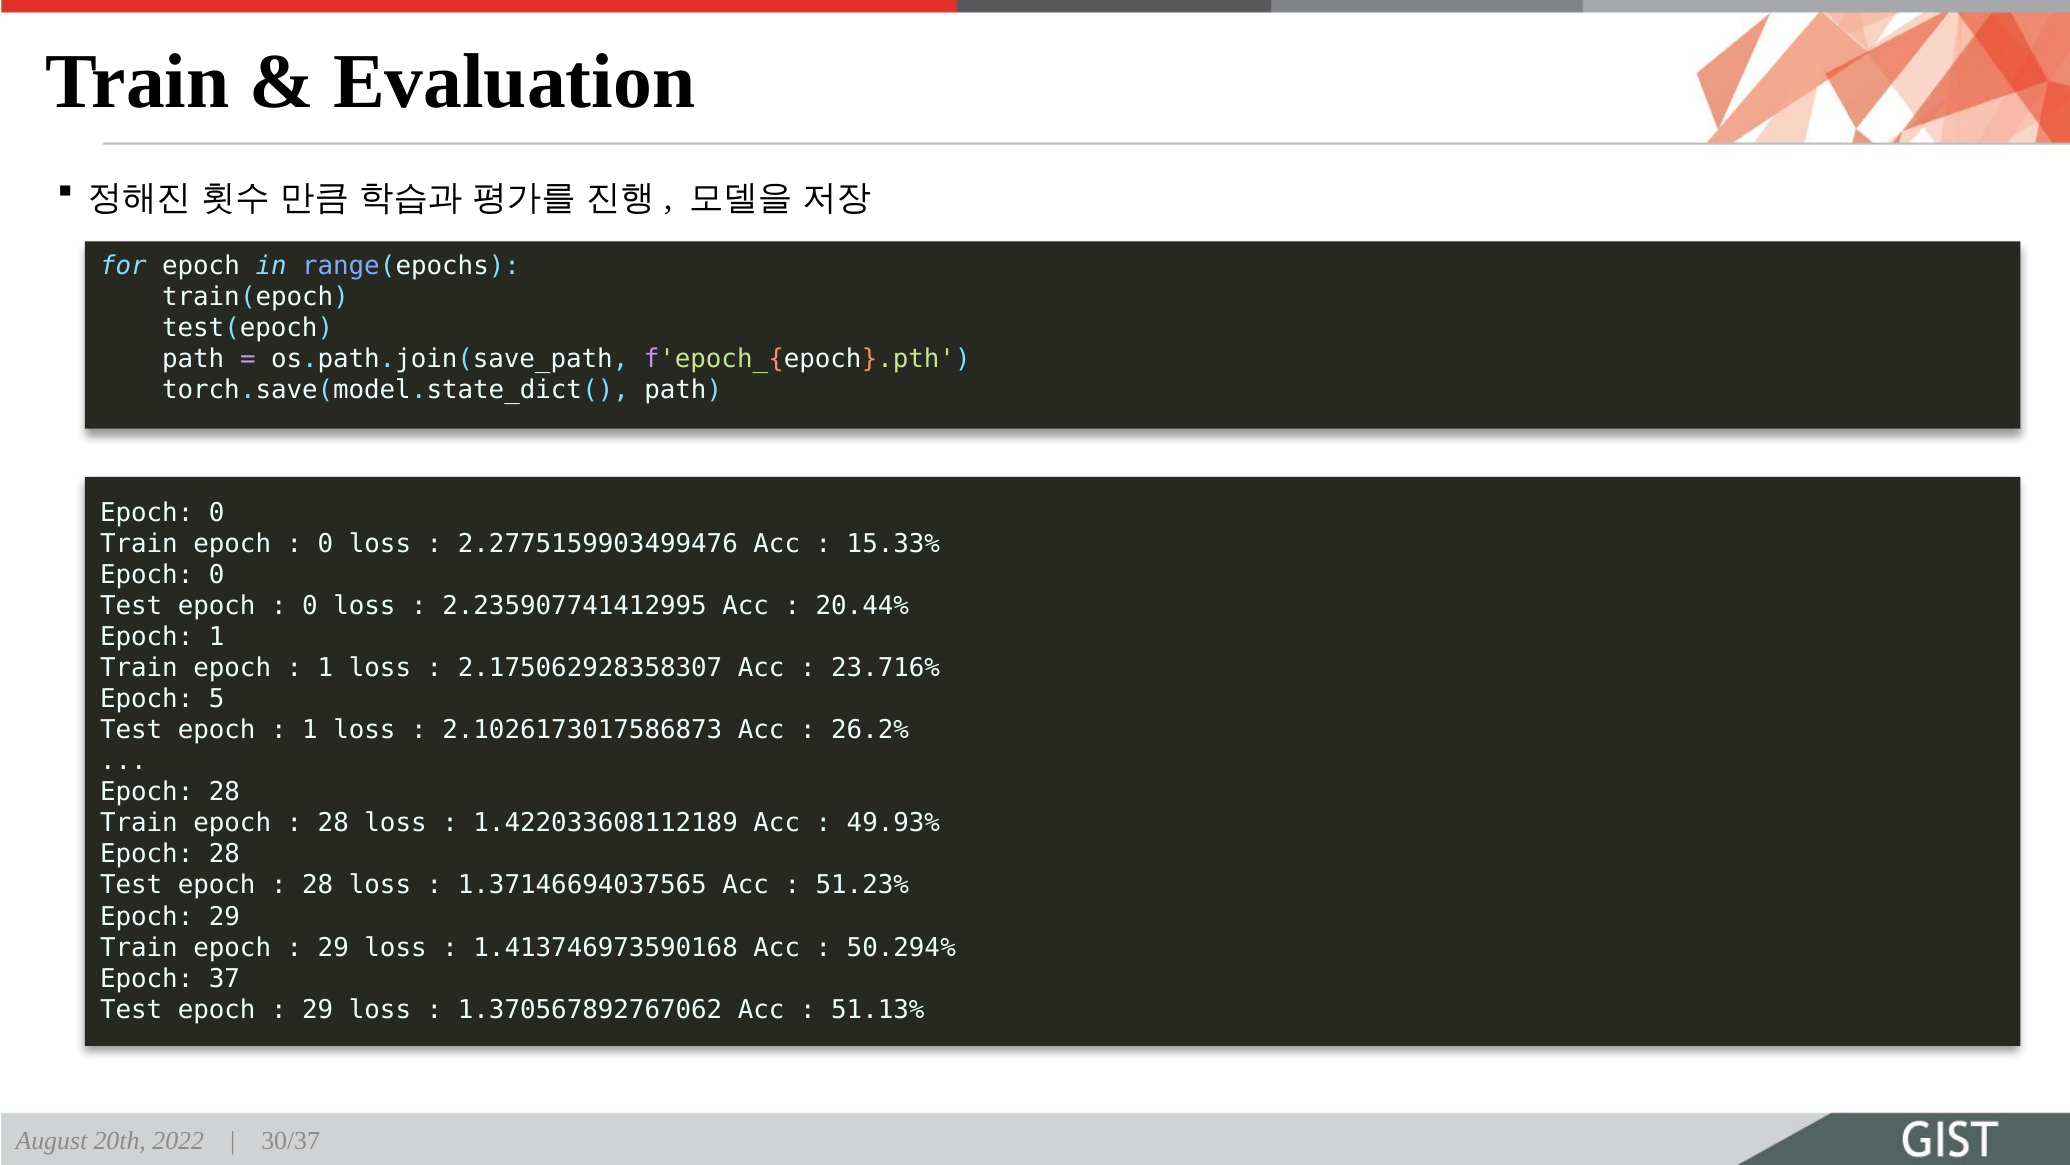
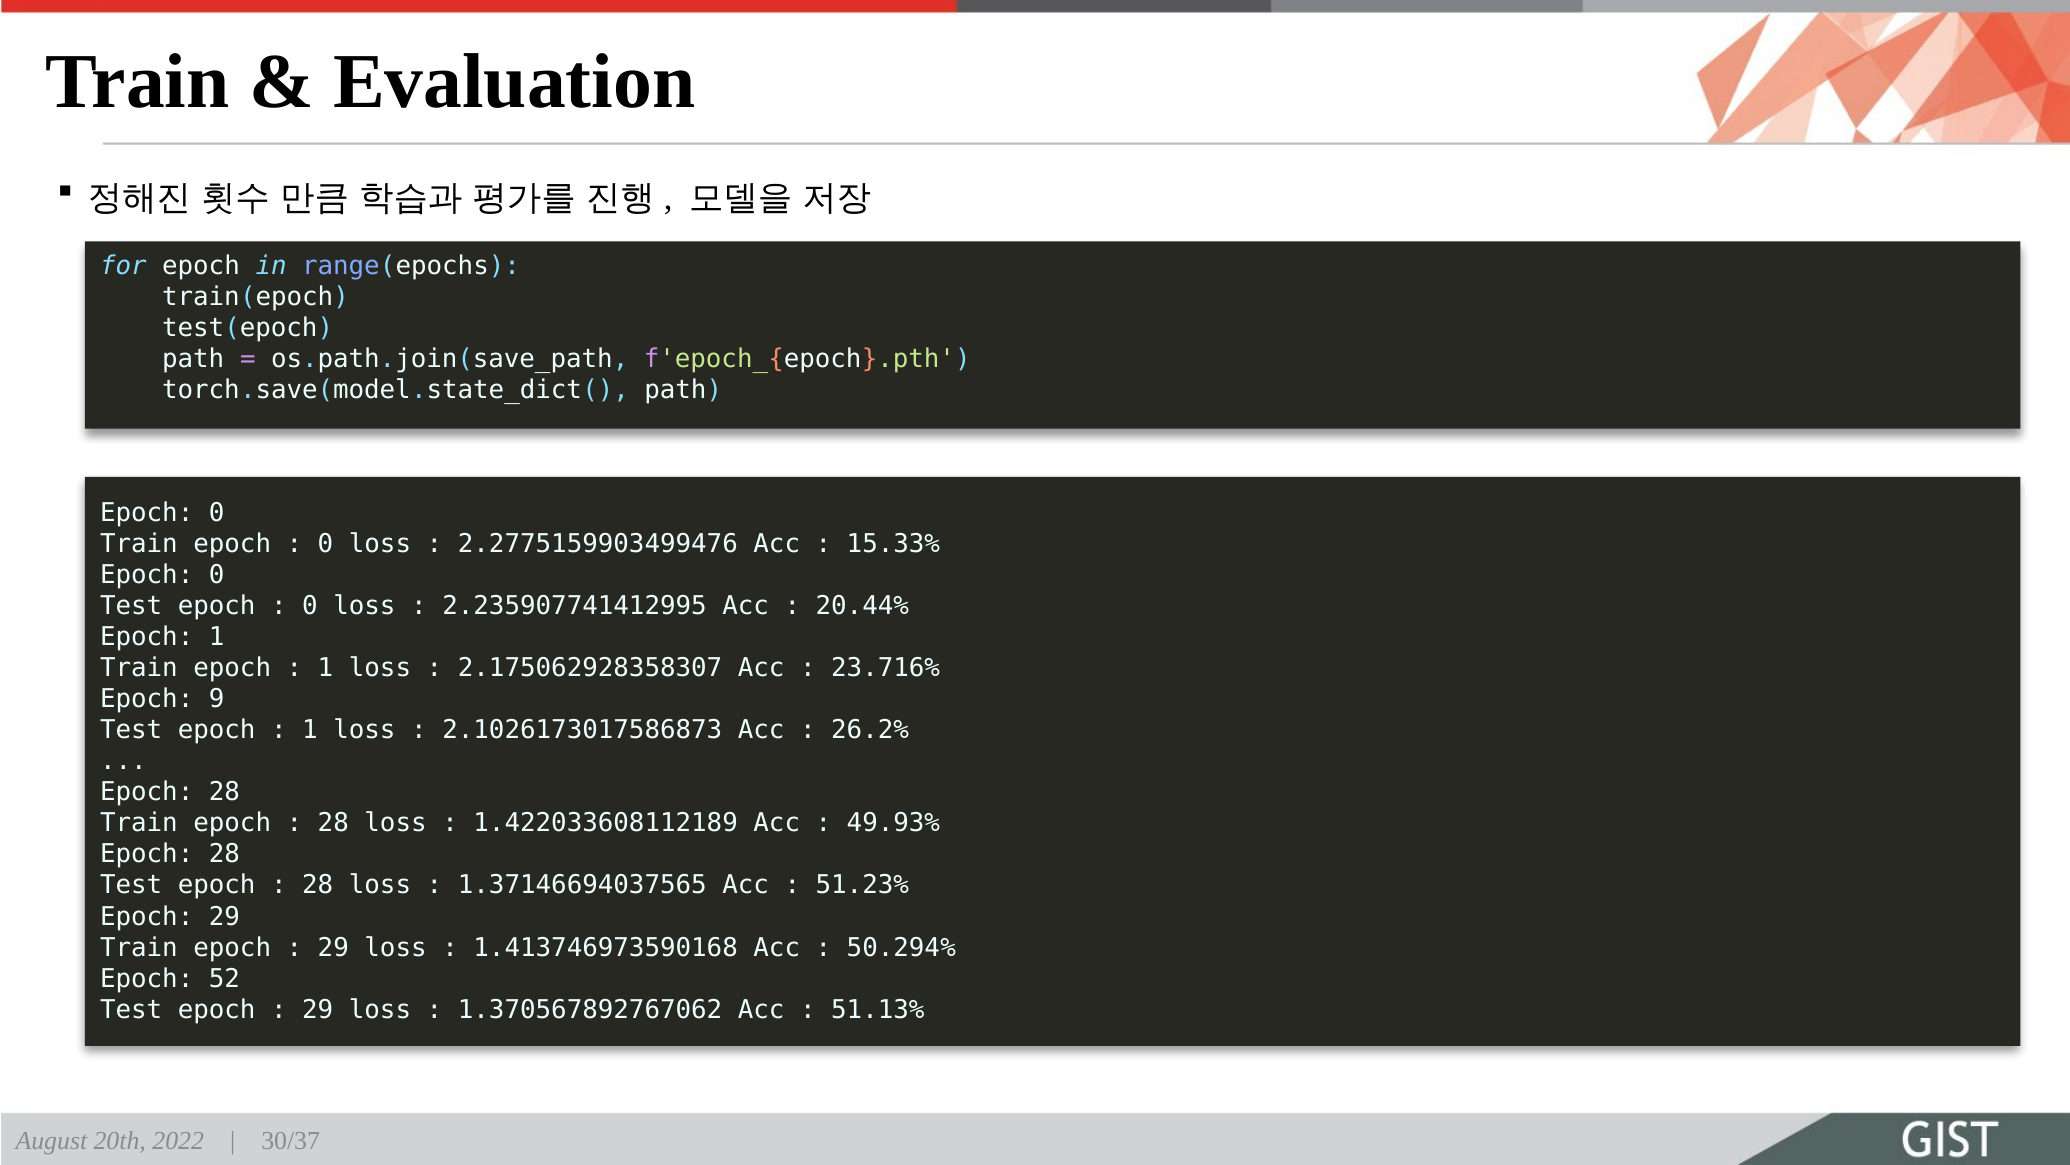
5: 5 -> 9 (217, 699)
37: 37 -> 52 (224, 978)
